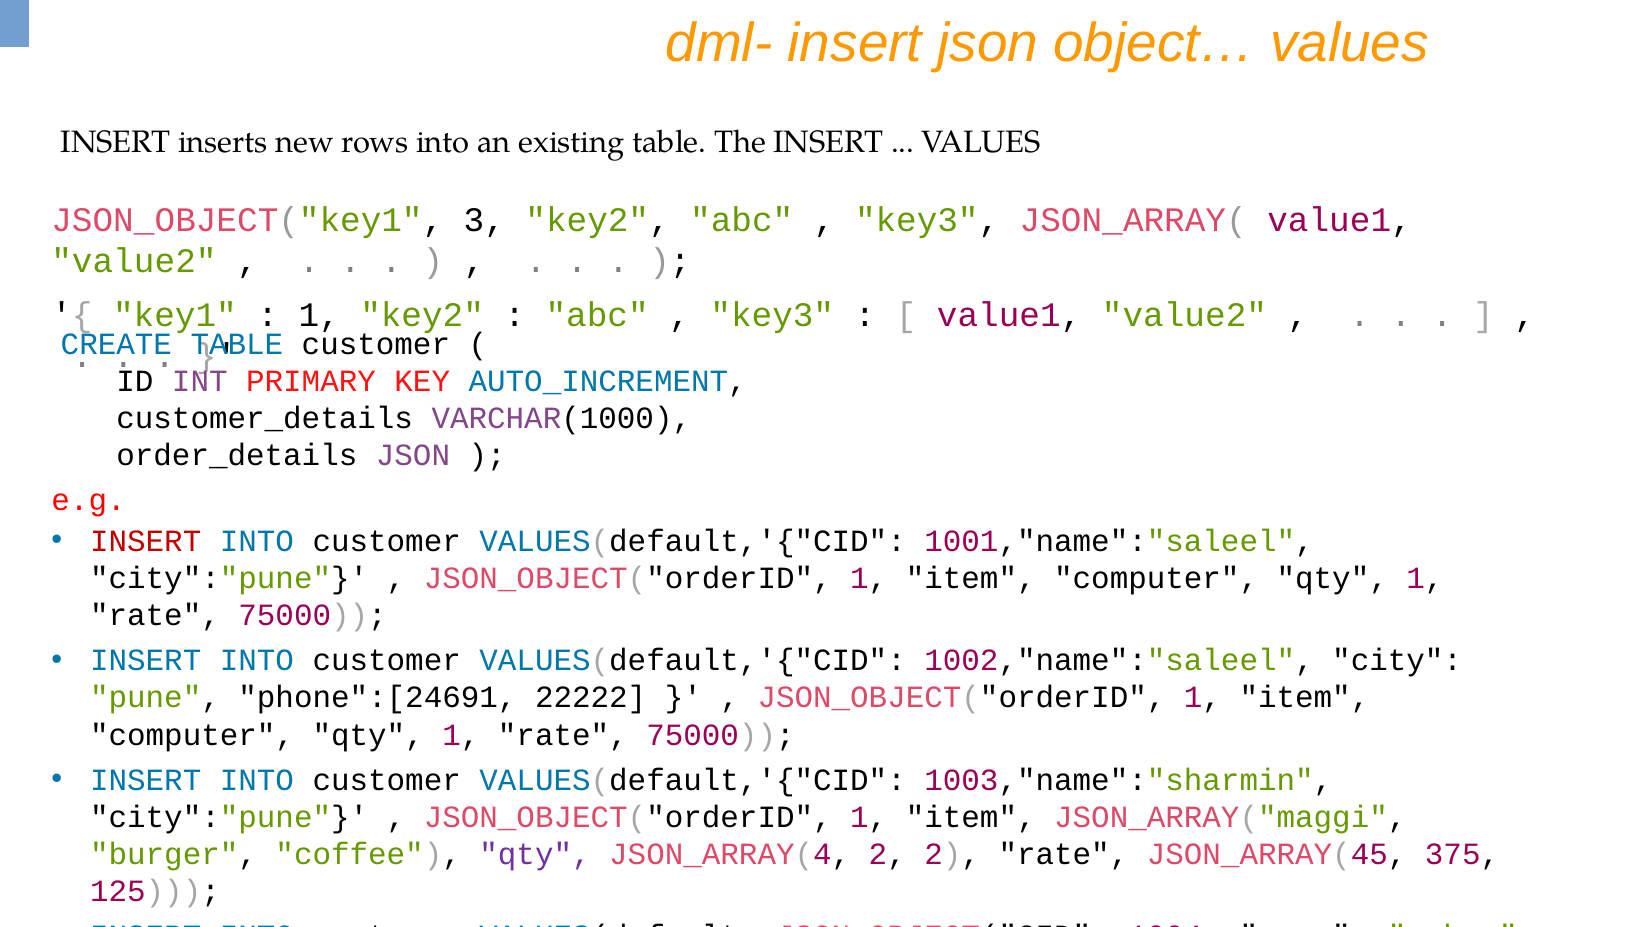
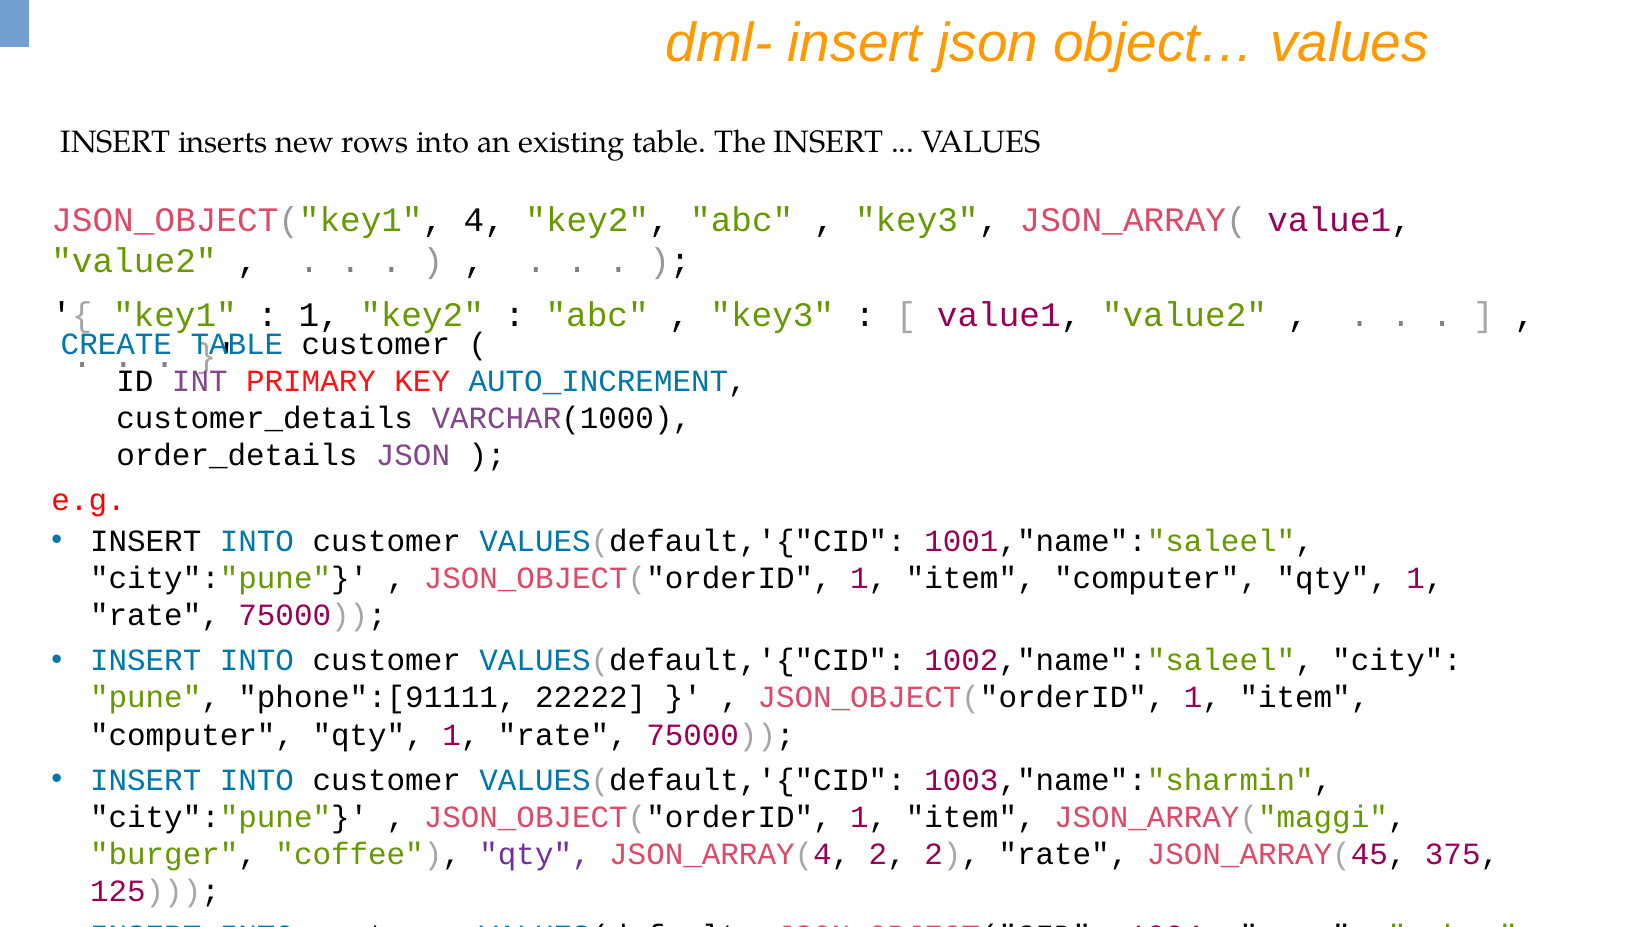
3: 3 -> 4 (484, 220)
INSERT colour: red -> black (146, 541)
phone":[24691: phone":[24691 -> phone":[91111 (377, 698)
